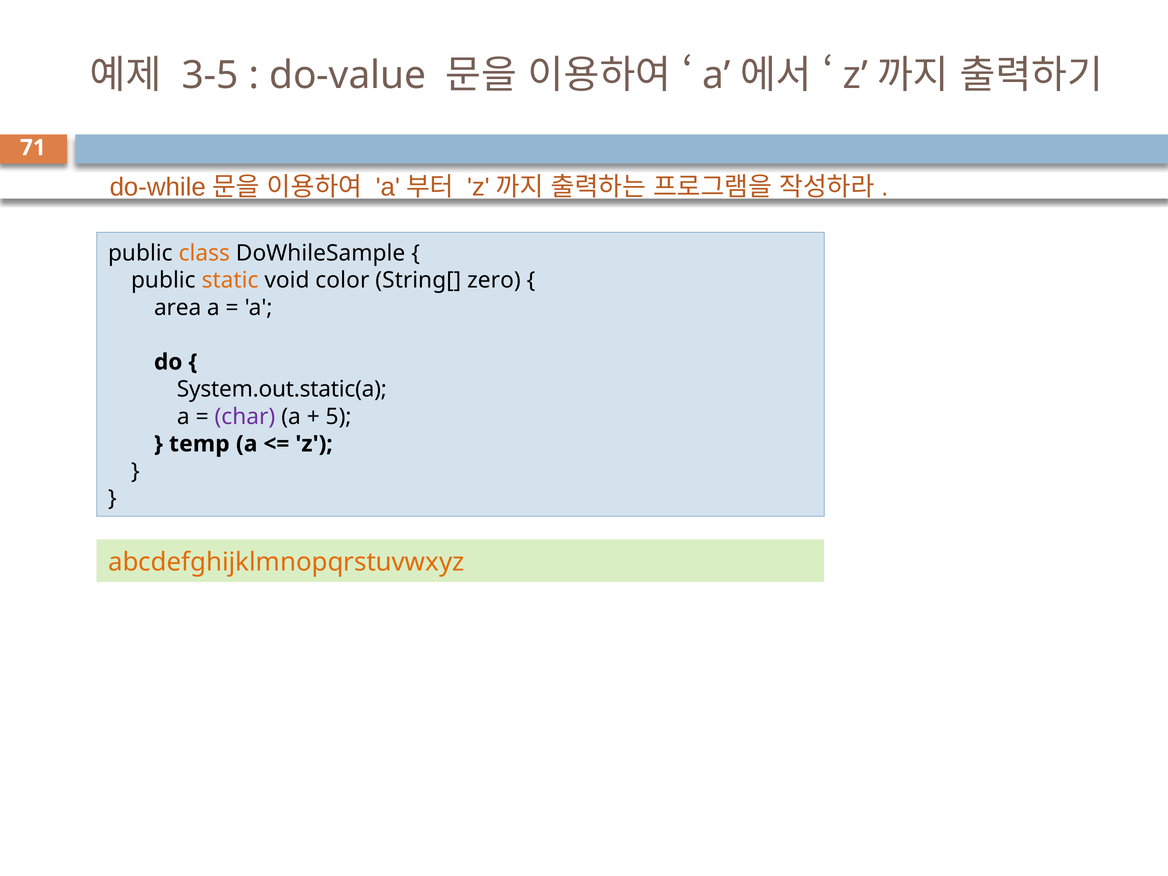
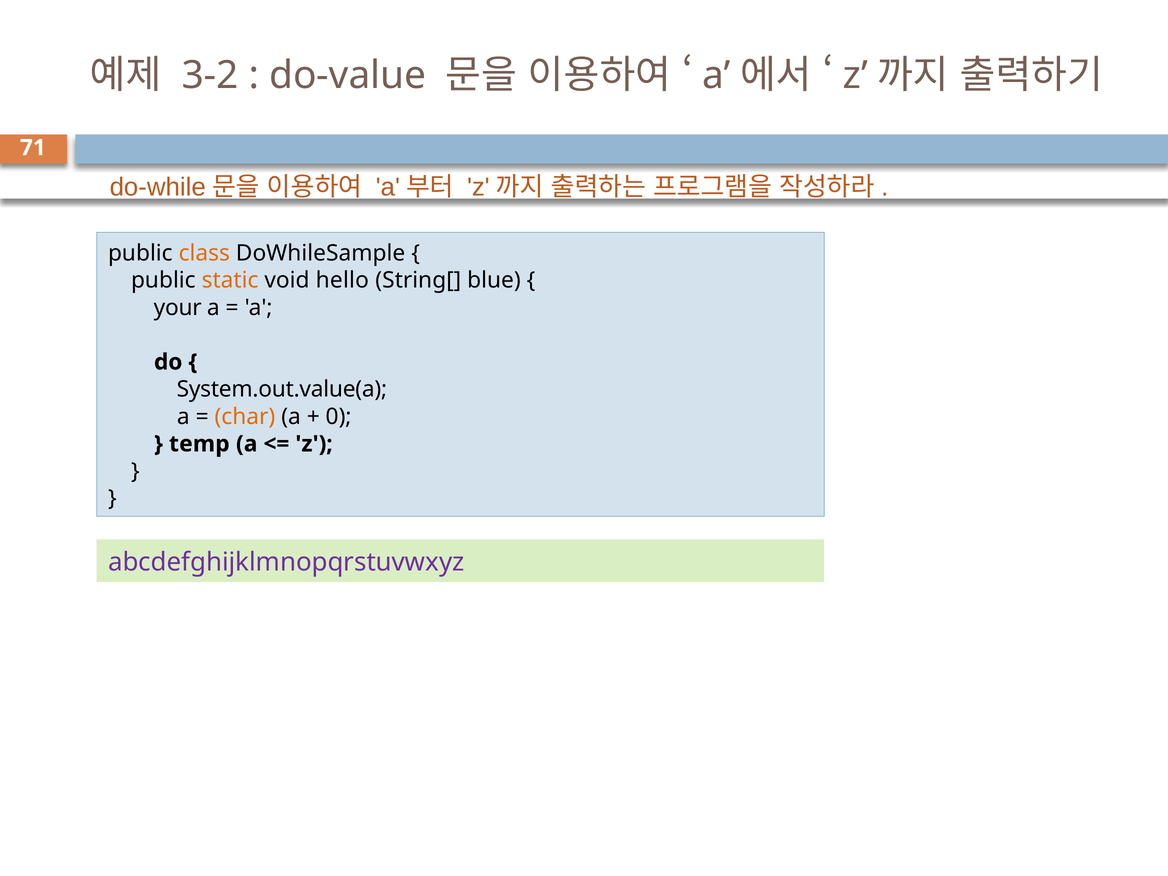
3-5: 3-5 -> 3-2 (210, 75)
color: color -> hello (342, 280)
zero: zero -> blue (494, 280)
area: area -> your (178, 308)
System.out.static(a: System.out.static(a -> System.out.value(a (282, 389)
char colour: purple -> orange (245, 417)
5: 5 -> 0 (339, 417)
abcdefghijklmnopqrstuvwxyz colour: orange -> purple (286, 562)
